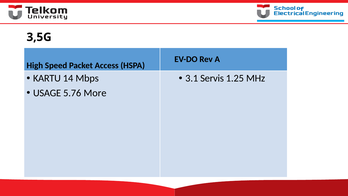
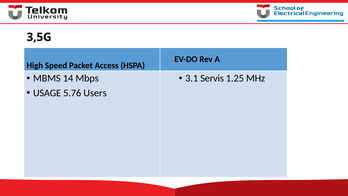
KARTU: KARTU -> MBMS (47, 78)
More: More -> Users (95, 93)
